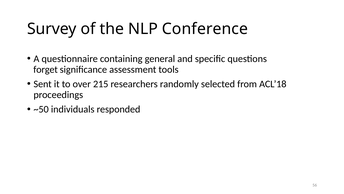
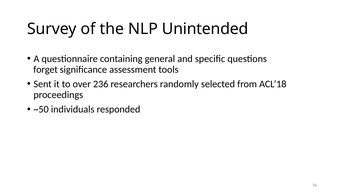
Conference: Conference -> Unintended (205, 29)
215: 215 -> 236 (101, 84)
